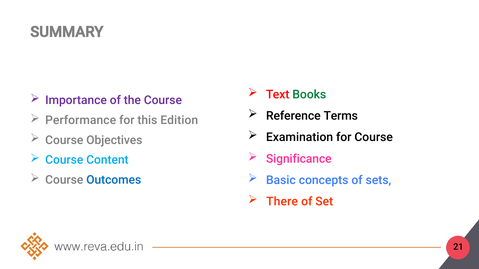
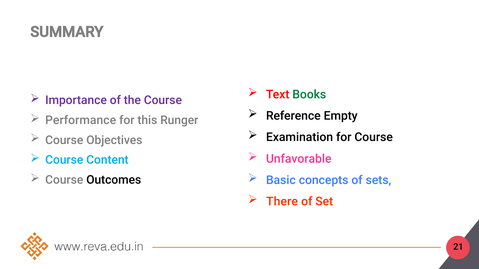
Terms: Terms -> Empty (341, 116)
Edition: Edition -> Runger (179, 120)
Significance: Significance -> Unfavorable (299, 159)
Outcomes colour: blue -> black (114, 180)
